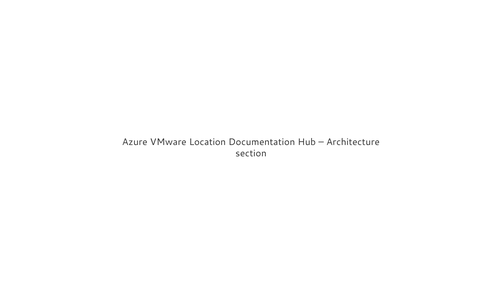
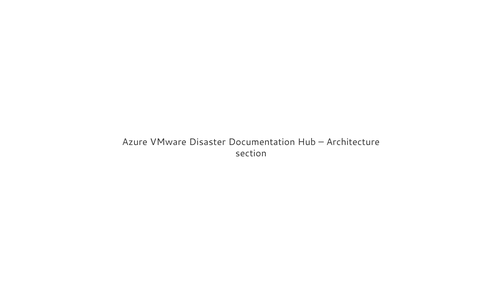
Location: Location -> Disaster (207, 142)
